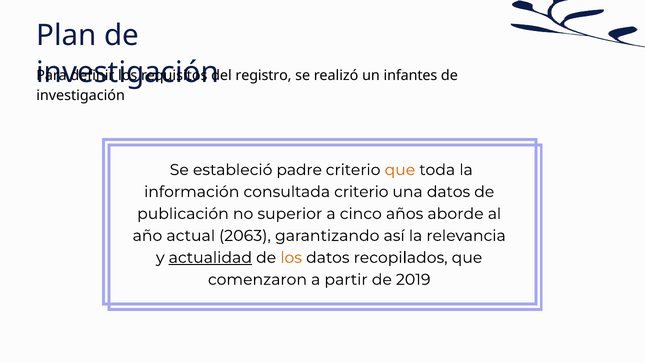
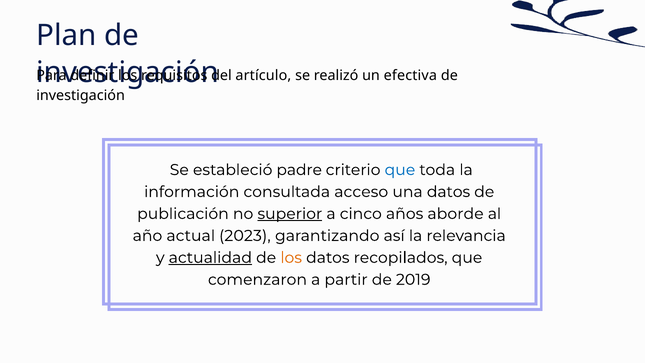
registro: registro -> artículo (263, 75)
infantes: infantes -> efectiva (410, 75)
que colour: orange -> blue (400, 170)
consultada criterio: criterio -> acceso (361, 192)
superior underline: none -> present (290, 214)
2063: 2063 -> 2023 (245, 236)
